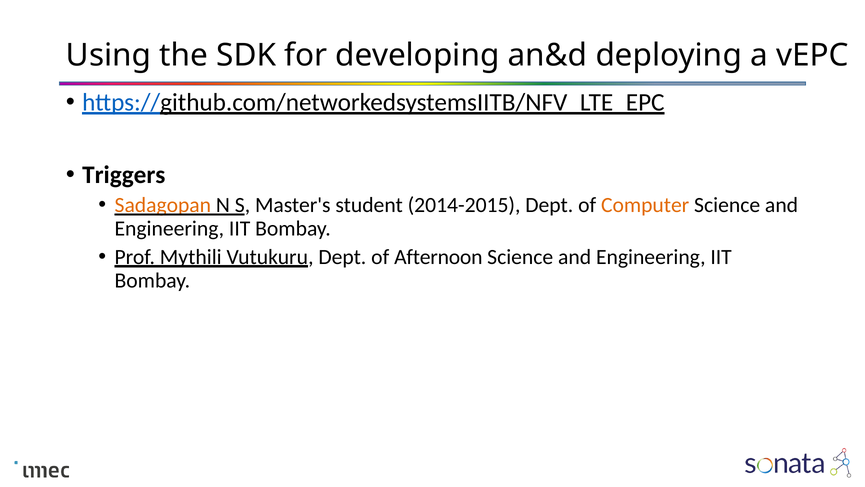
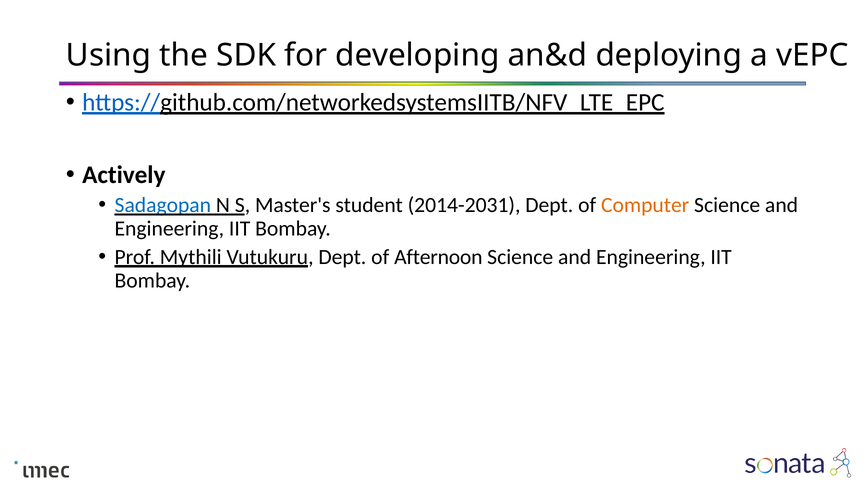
Triggers: Triggers -> Actively (124, 175)
Sadagopan colour: orange -> blue (163, 205)
2014-2015: 2014-2015 -> 2014-2031 (464, 205)
